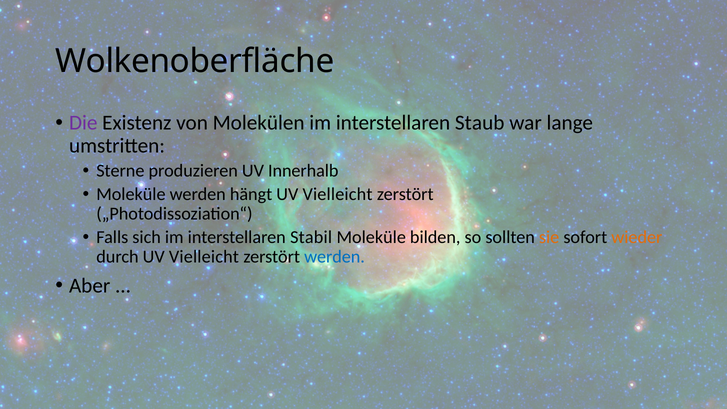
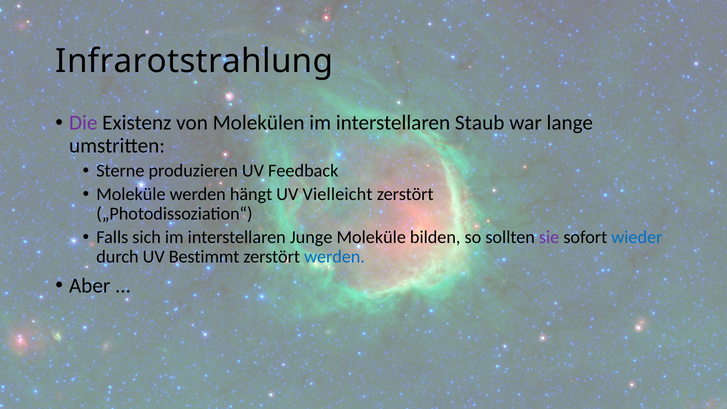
Wolkenoberfläche: Wolkenoberfläche -> Infrarotstrahlung (194, 61)
Innerhalb: Innerhalb -> Feedback (303, 171)
Stabil: Stabil -> Junge (311, 237)
sie colour: orange -> purple (549, 237)
wieder colour: orange -> blue (637, 237)
durch UV Vielleicht: Vielleicht -> Bestimmt (204, 257)
